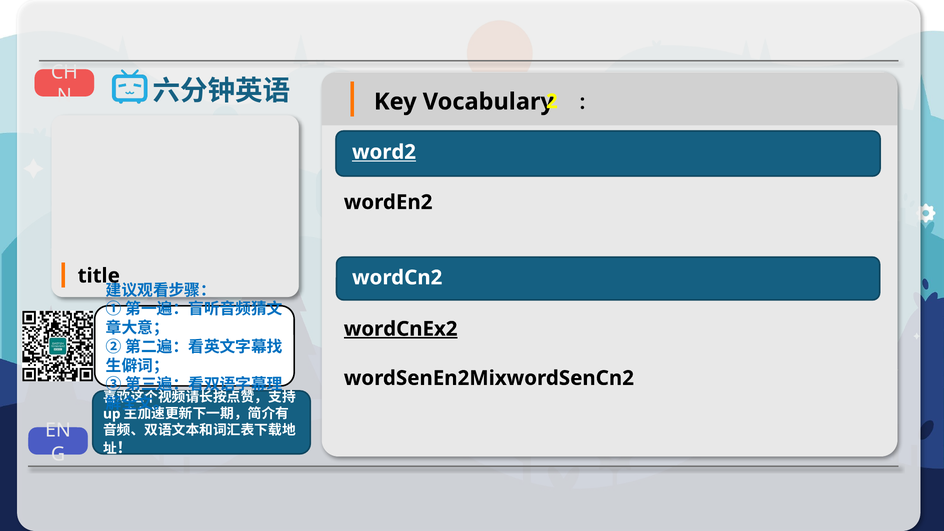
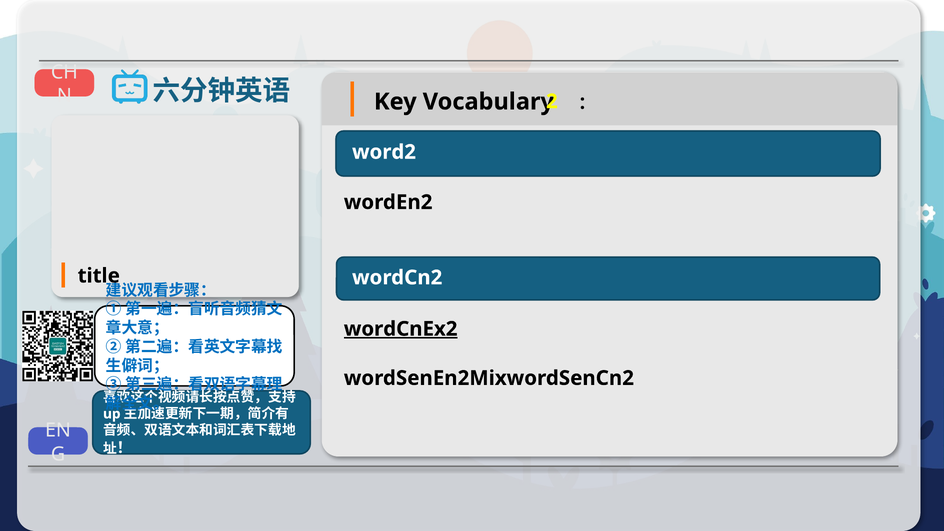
word2 underline: present -> none (384, 152)
